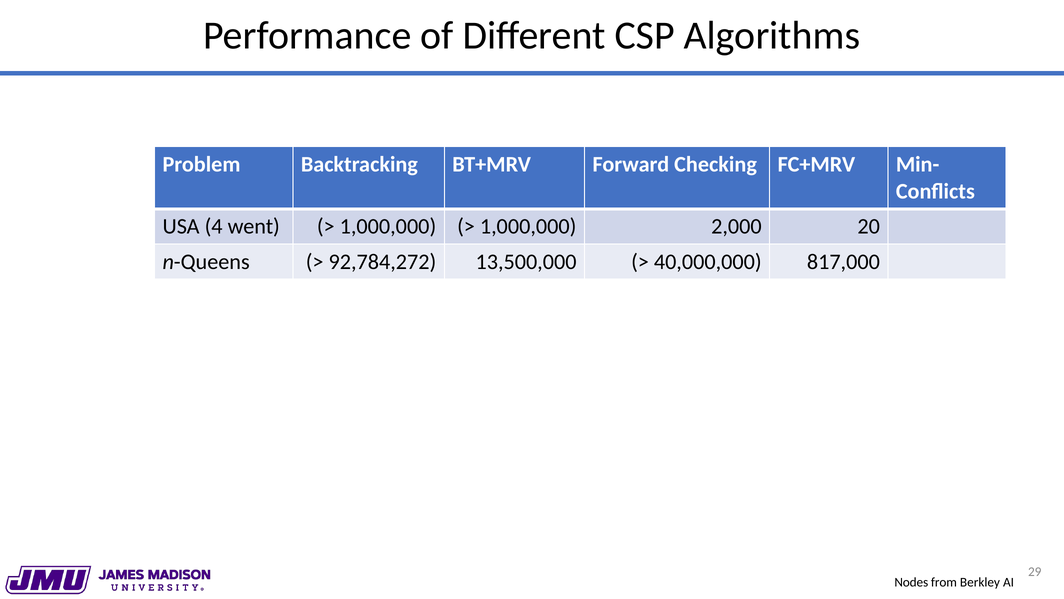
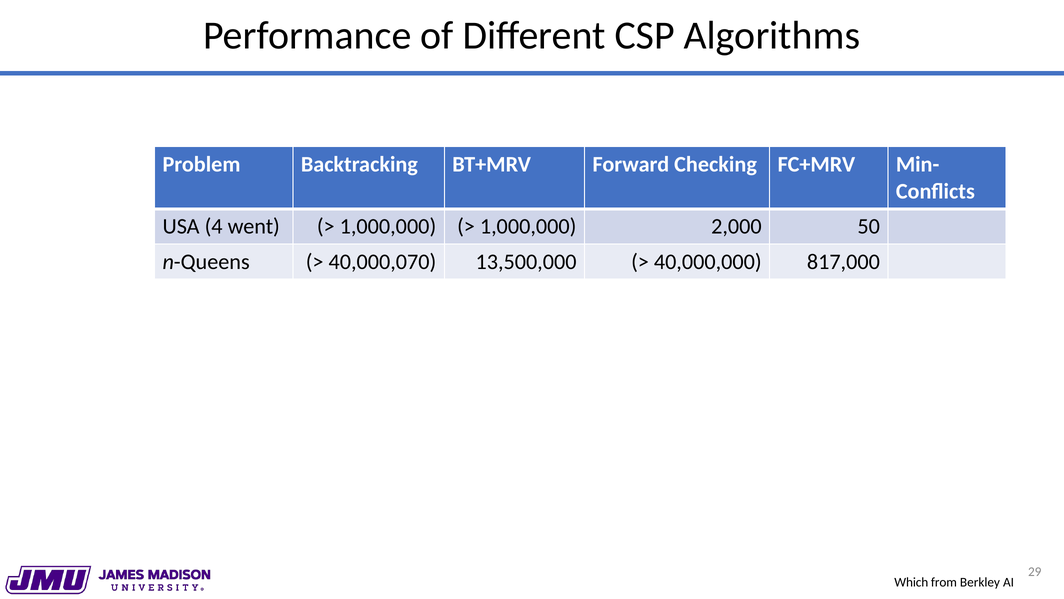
20: 20 -> 50 (869, 226)
92,784,272: 92,784,272 -> 40,000,070 (382, 262)
Nodes: Nodes -> Which (911, 582)
